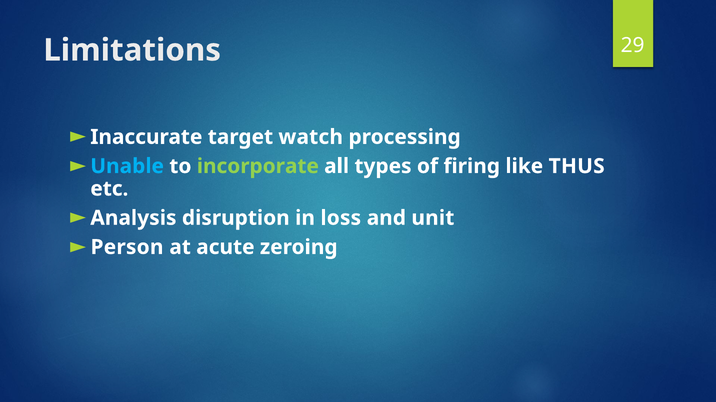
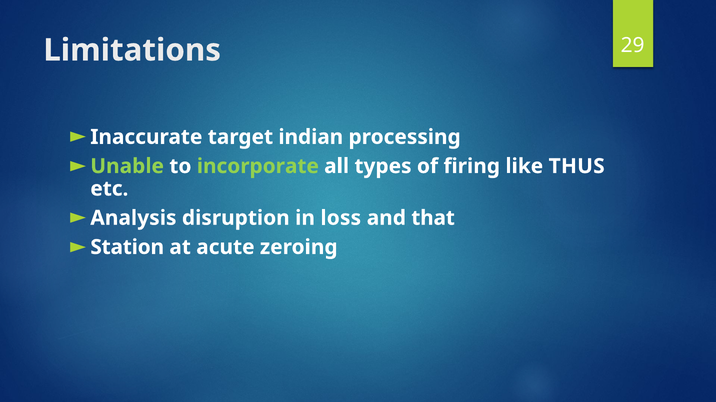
watch: watch -> indian (311, 137)
Unable colour: light blue -> light green (127, 167)
unit: unit -> that (433, 218)
Person: Person -> Station (127, 248)
